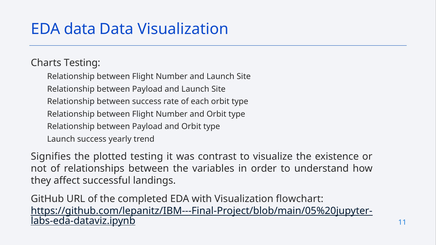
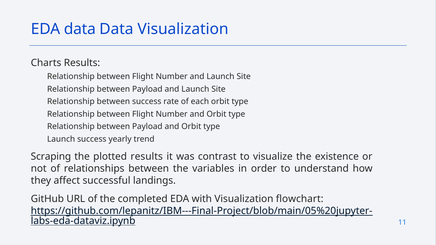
Charts Testing: Testing -> Results (82, 63)
Signifies: Signifies -> Scraping (51, 157)
plotted testing: testing -> results (147, 157)
